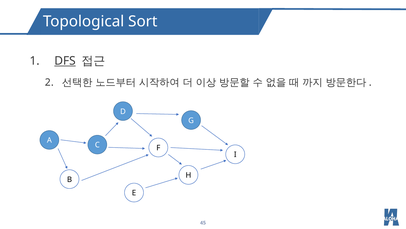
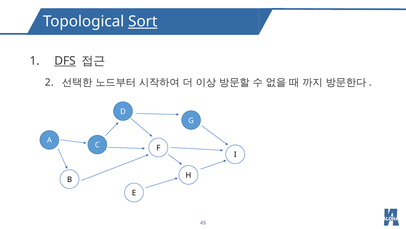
Sort underline: none -> present (143, 22)
